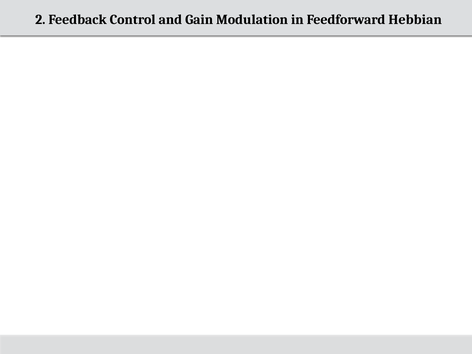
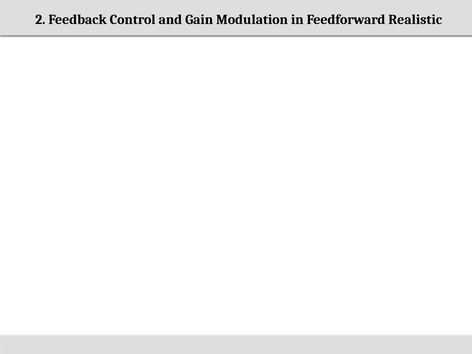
Hebbian: Hebbian -> Realistic (415, 20)
